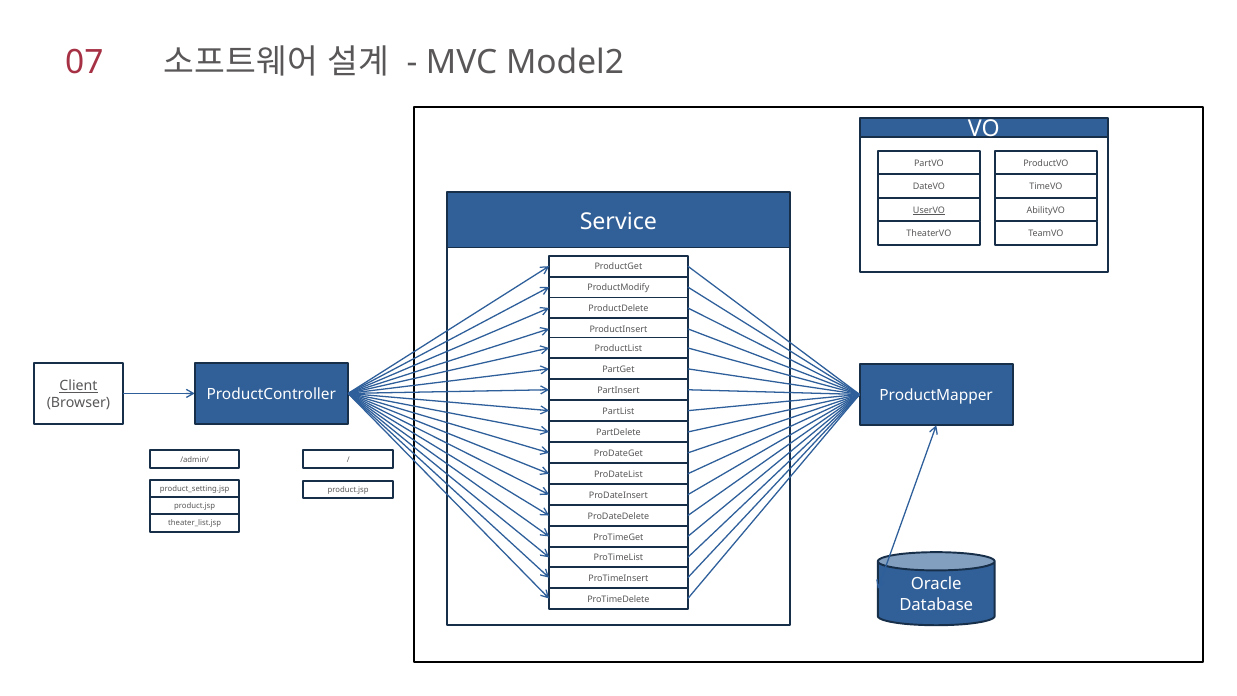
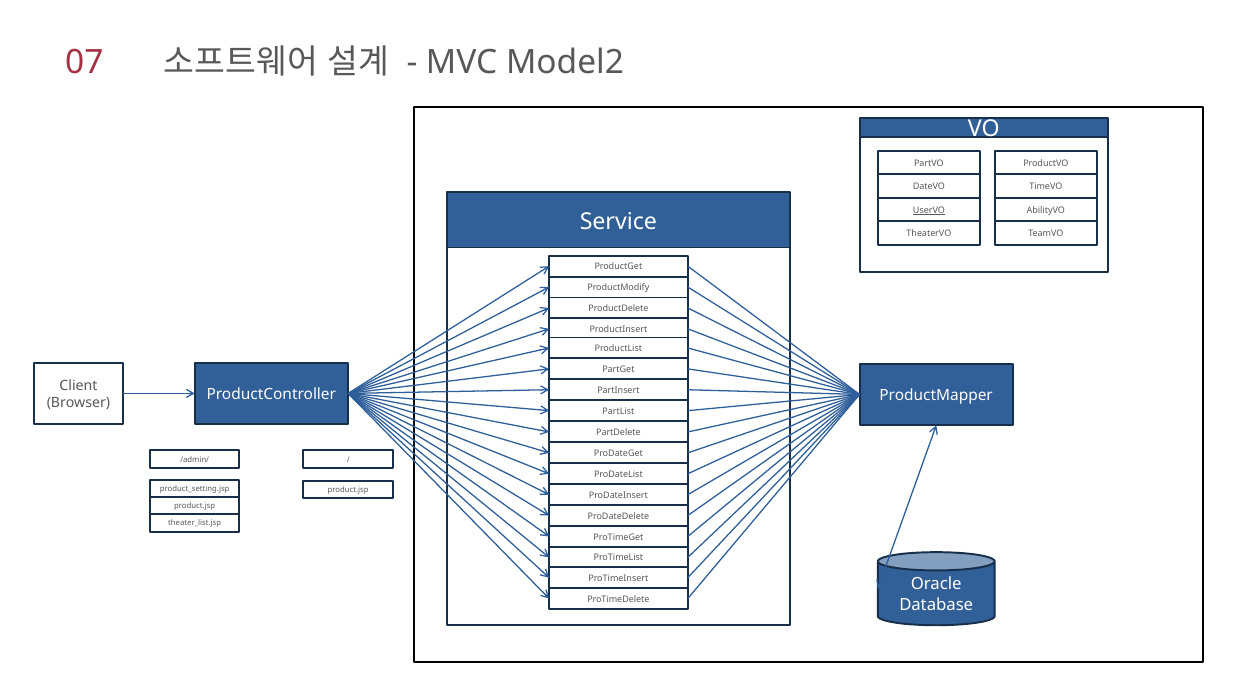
Client underline: present -> none (79, 386)
